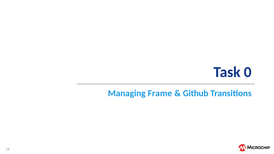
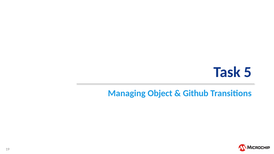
0: 0 -> 5 (248, 72)
Frame: Frame -> Object (160, 93)
